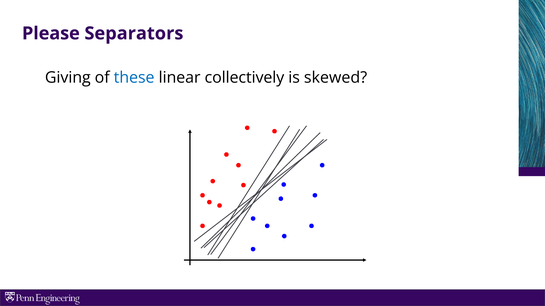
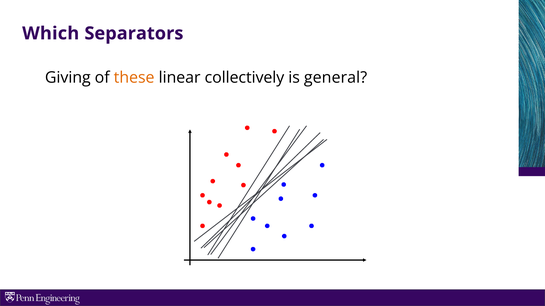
Please: Please -> Which (51, 33)
these colour: blue -> orange (134, 78)
skewed: skewed -> general (336, 78)
